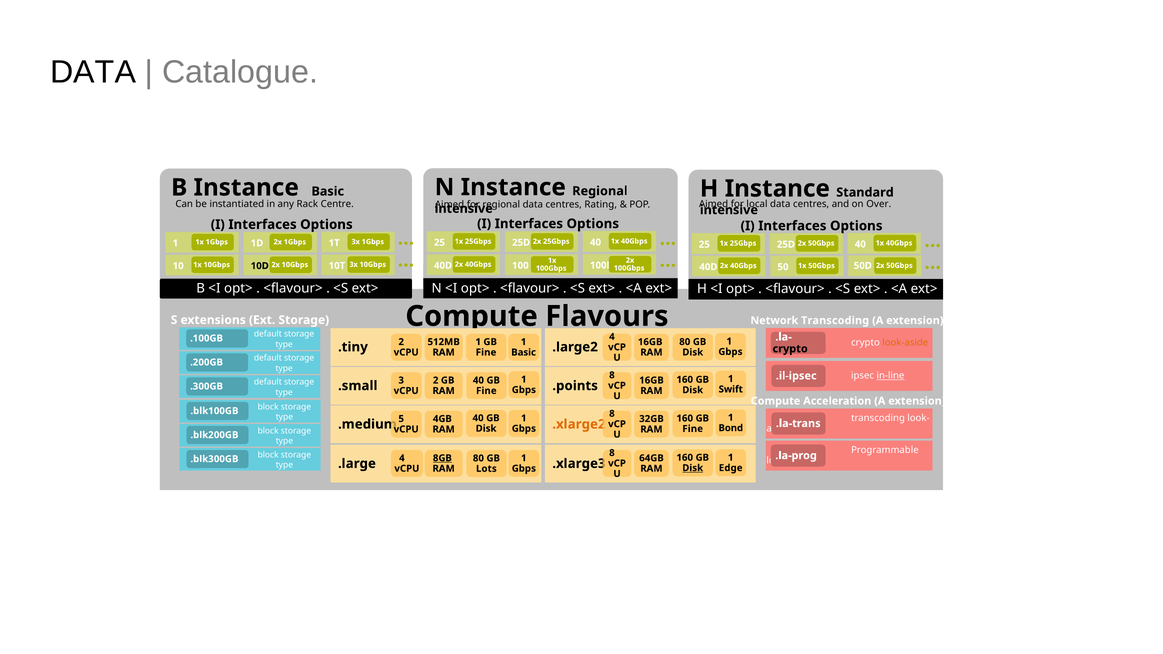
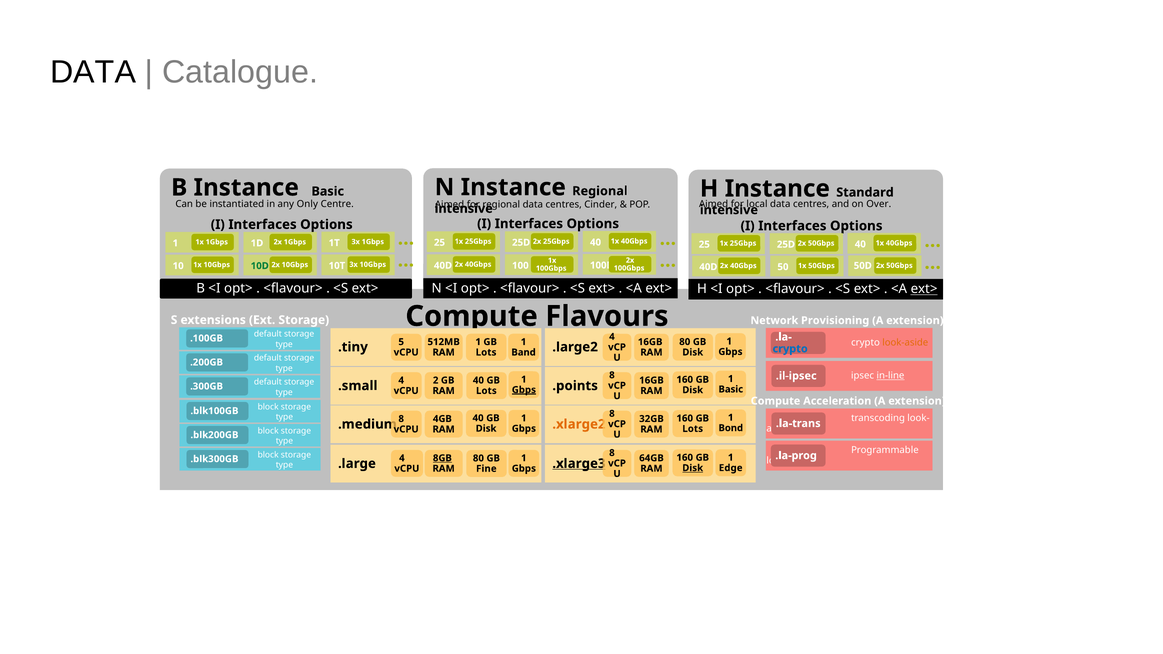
Rack: Rack -> Only (307, 204)
Rating: Rating -> Cinder (601, 205)
10D colour: black -> green (260, 266)
ext> underline: none -> present (924, 289)
Network Transcoding: Transcoding -> Provisioning (835, 321)
.tiny 2: 2 -> 5 (401, 342)
crypto colour: black -> blue (790, 349)
Fine: Fine -> Lots (486, 352)
Basic: Basic -> Band (524, 352)
.small 3: 3 -> 4 (401, 380)
Swift: Swift -> Basic (731, 389)
Gbps underline: none -> present (524, 390)
Fine: Fine -> Lots (486, 391)
.medium 5: 5 -> 8 (401, 419)
Fine: Fine -> Lots (693, 429)
.xlarge3 underline: none -> present (579, 464)
Lots: Lots -> Fine (486, 469)
